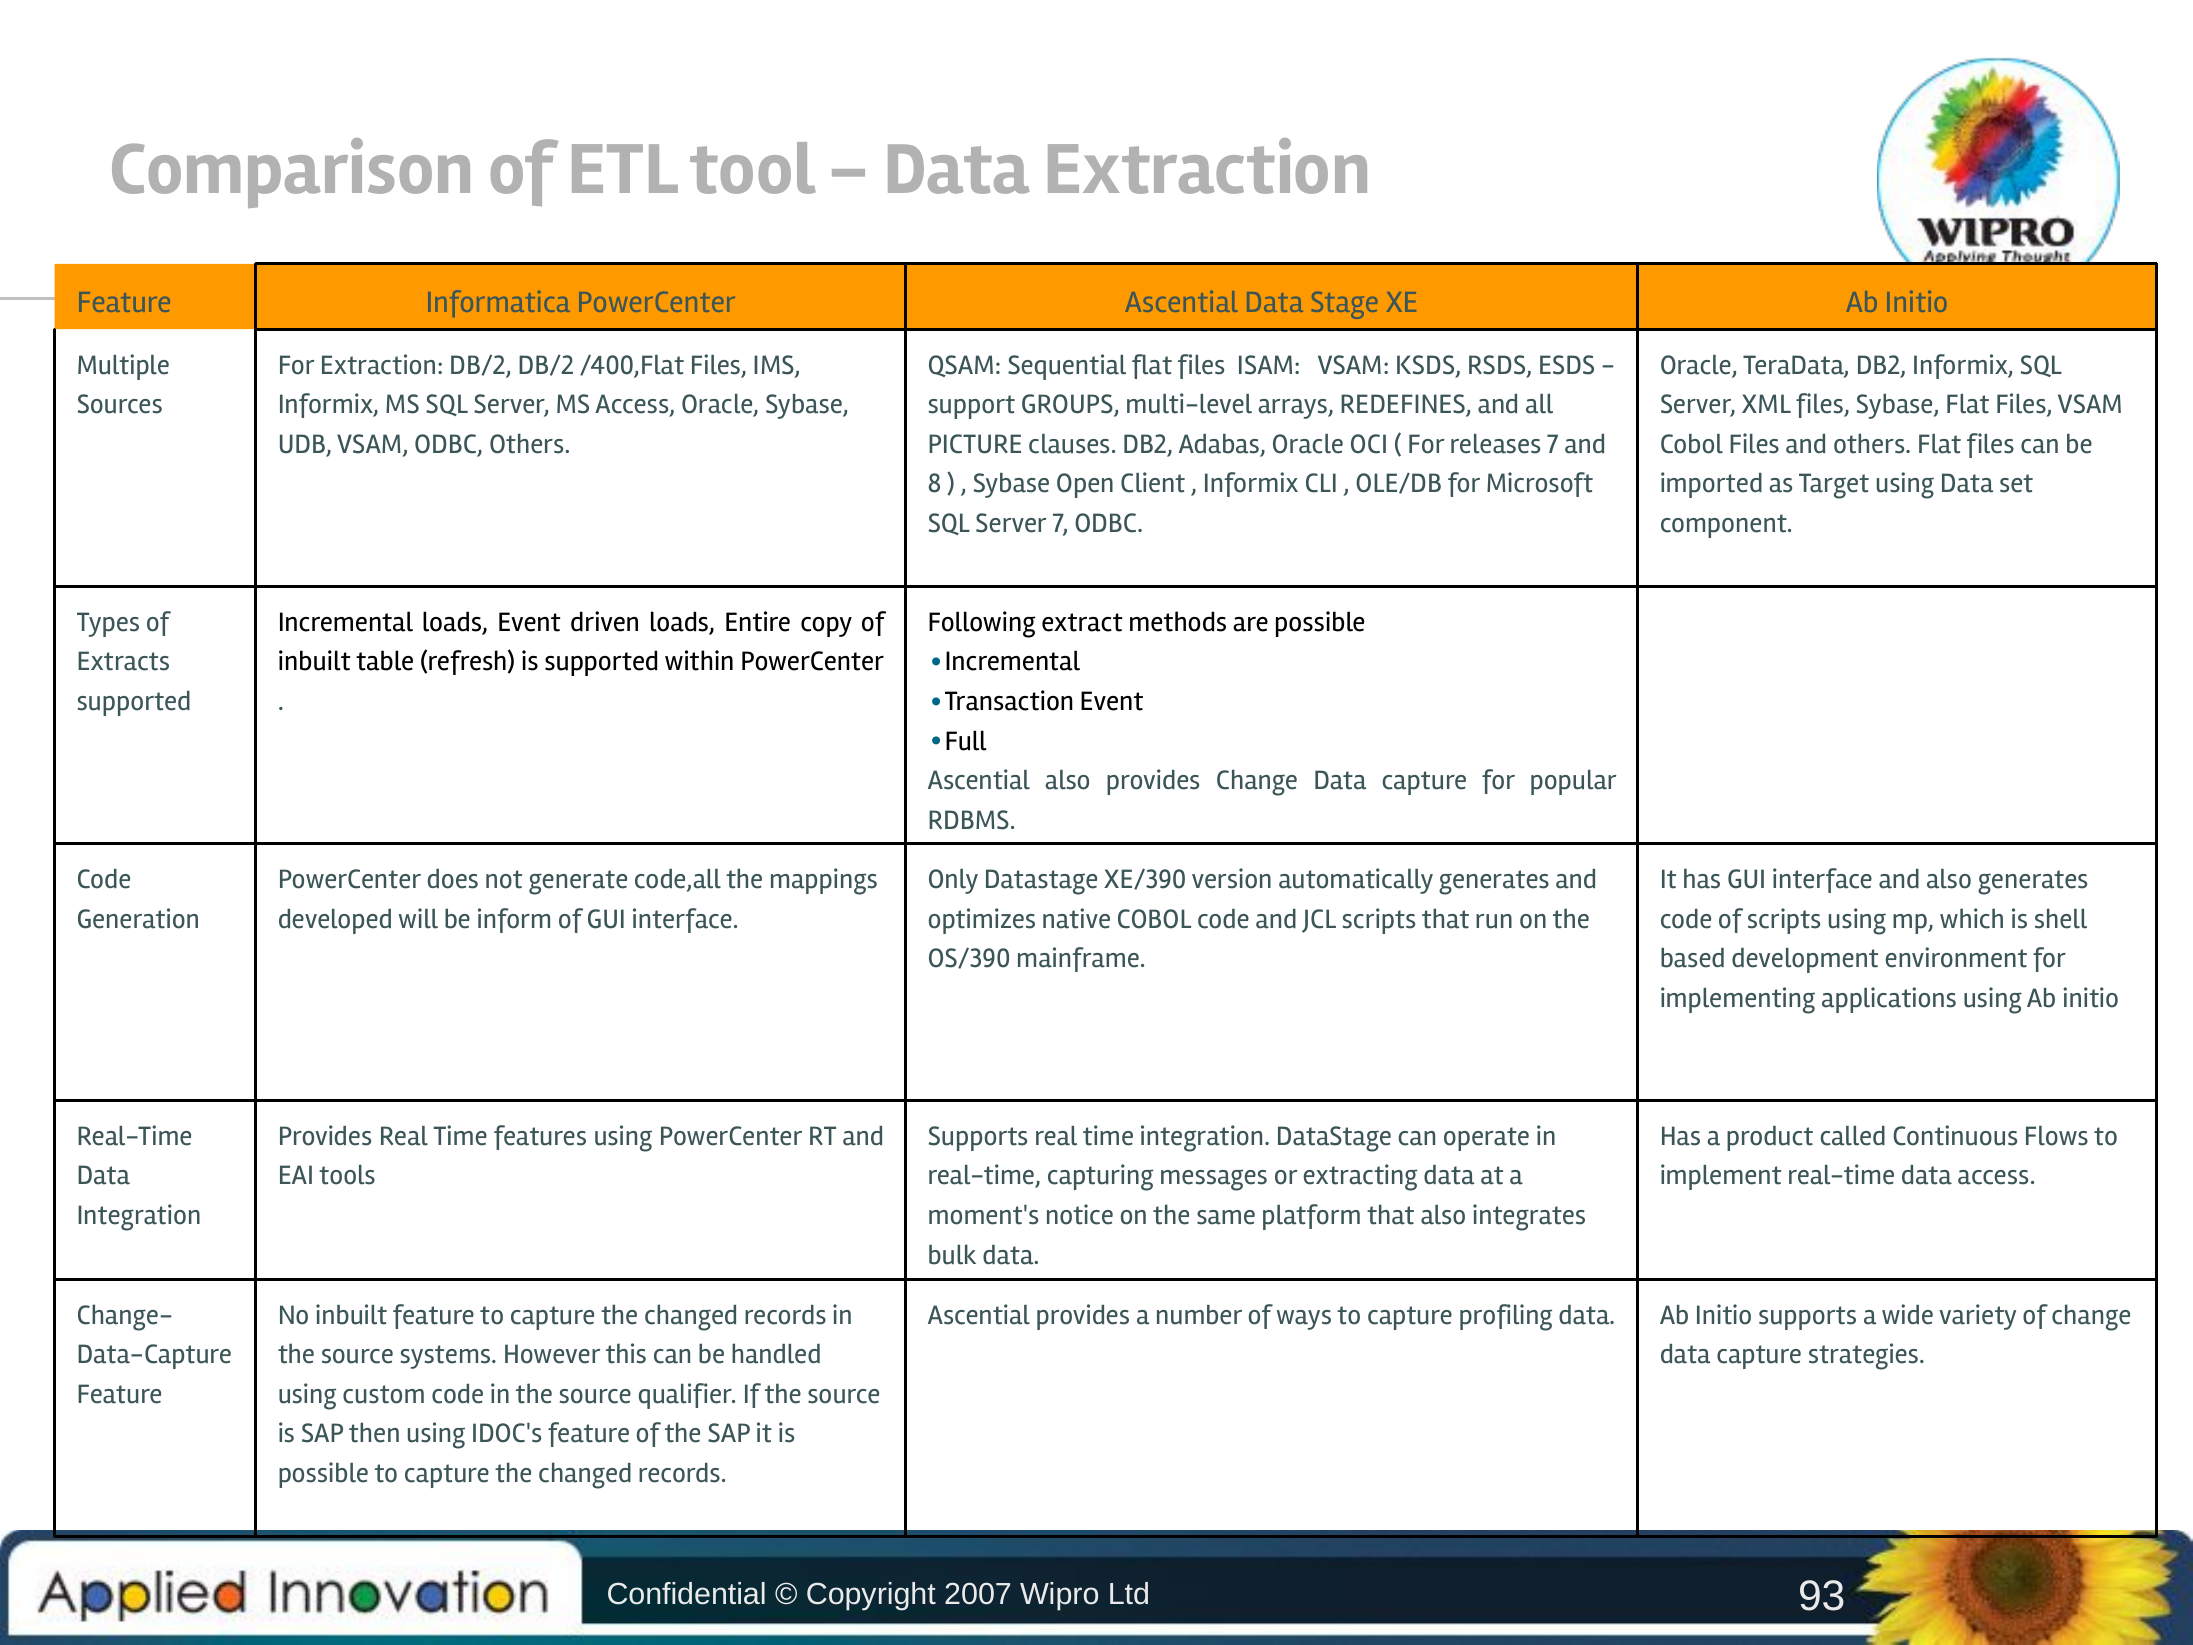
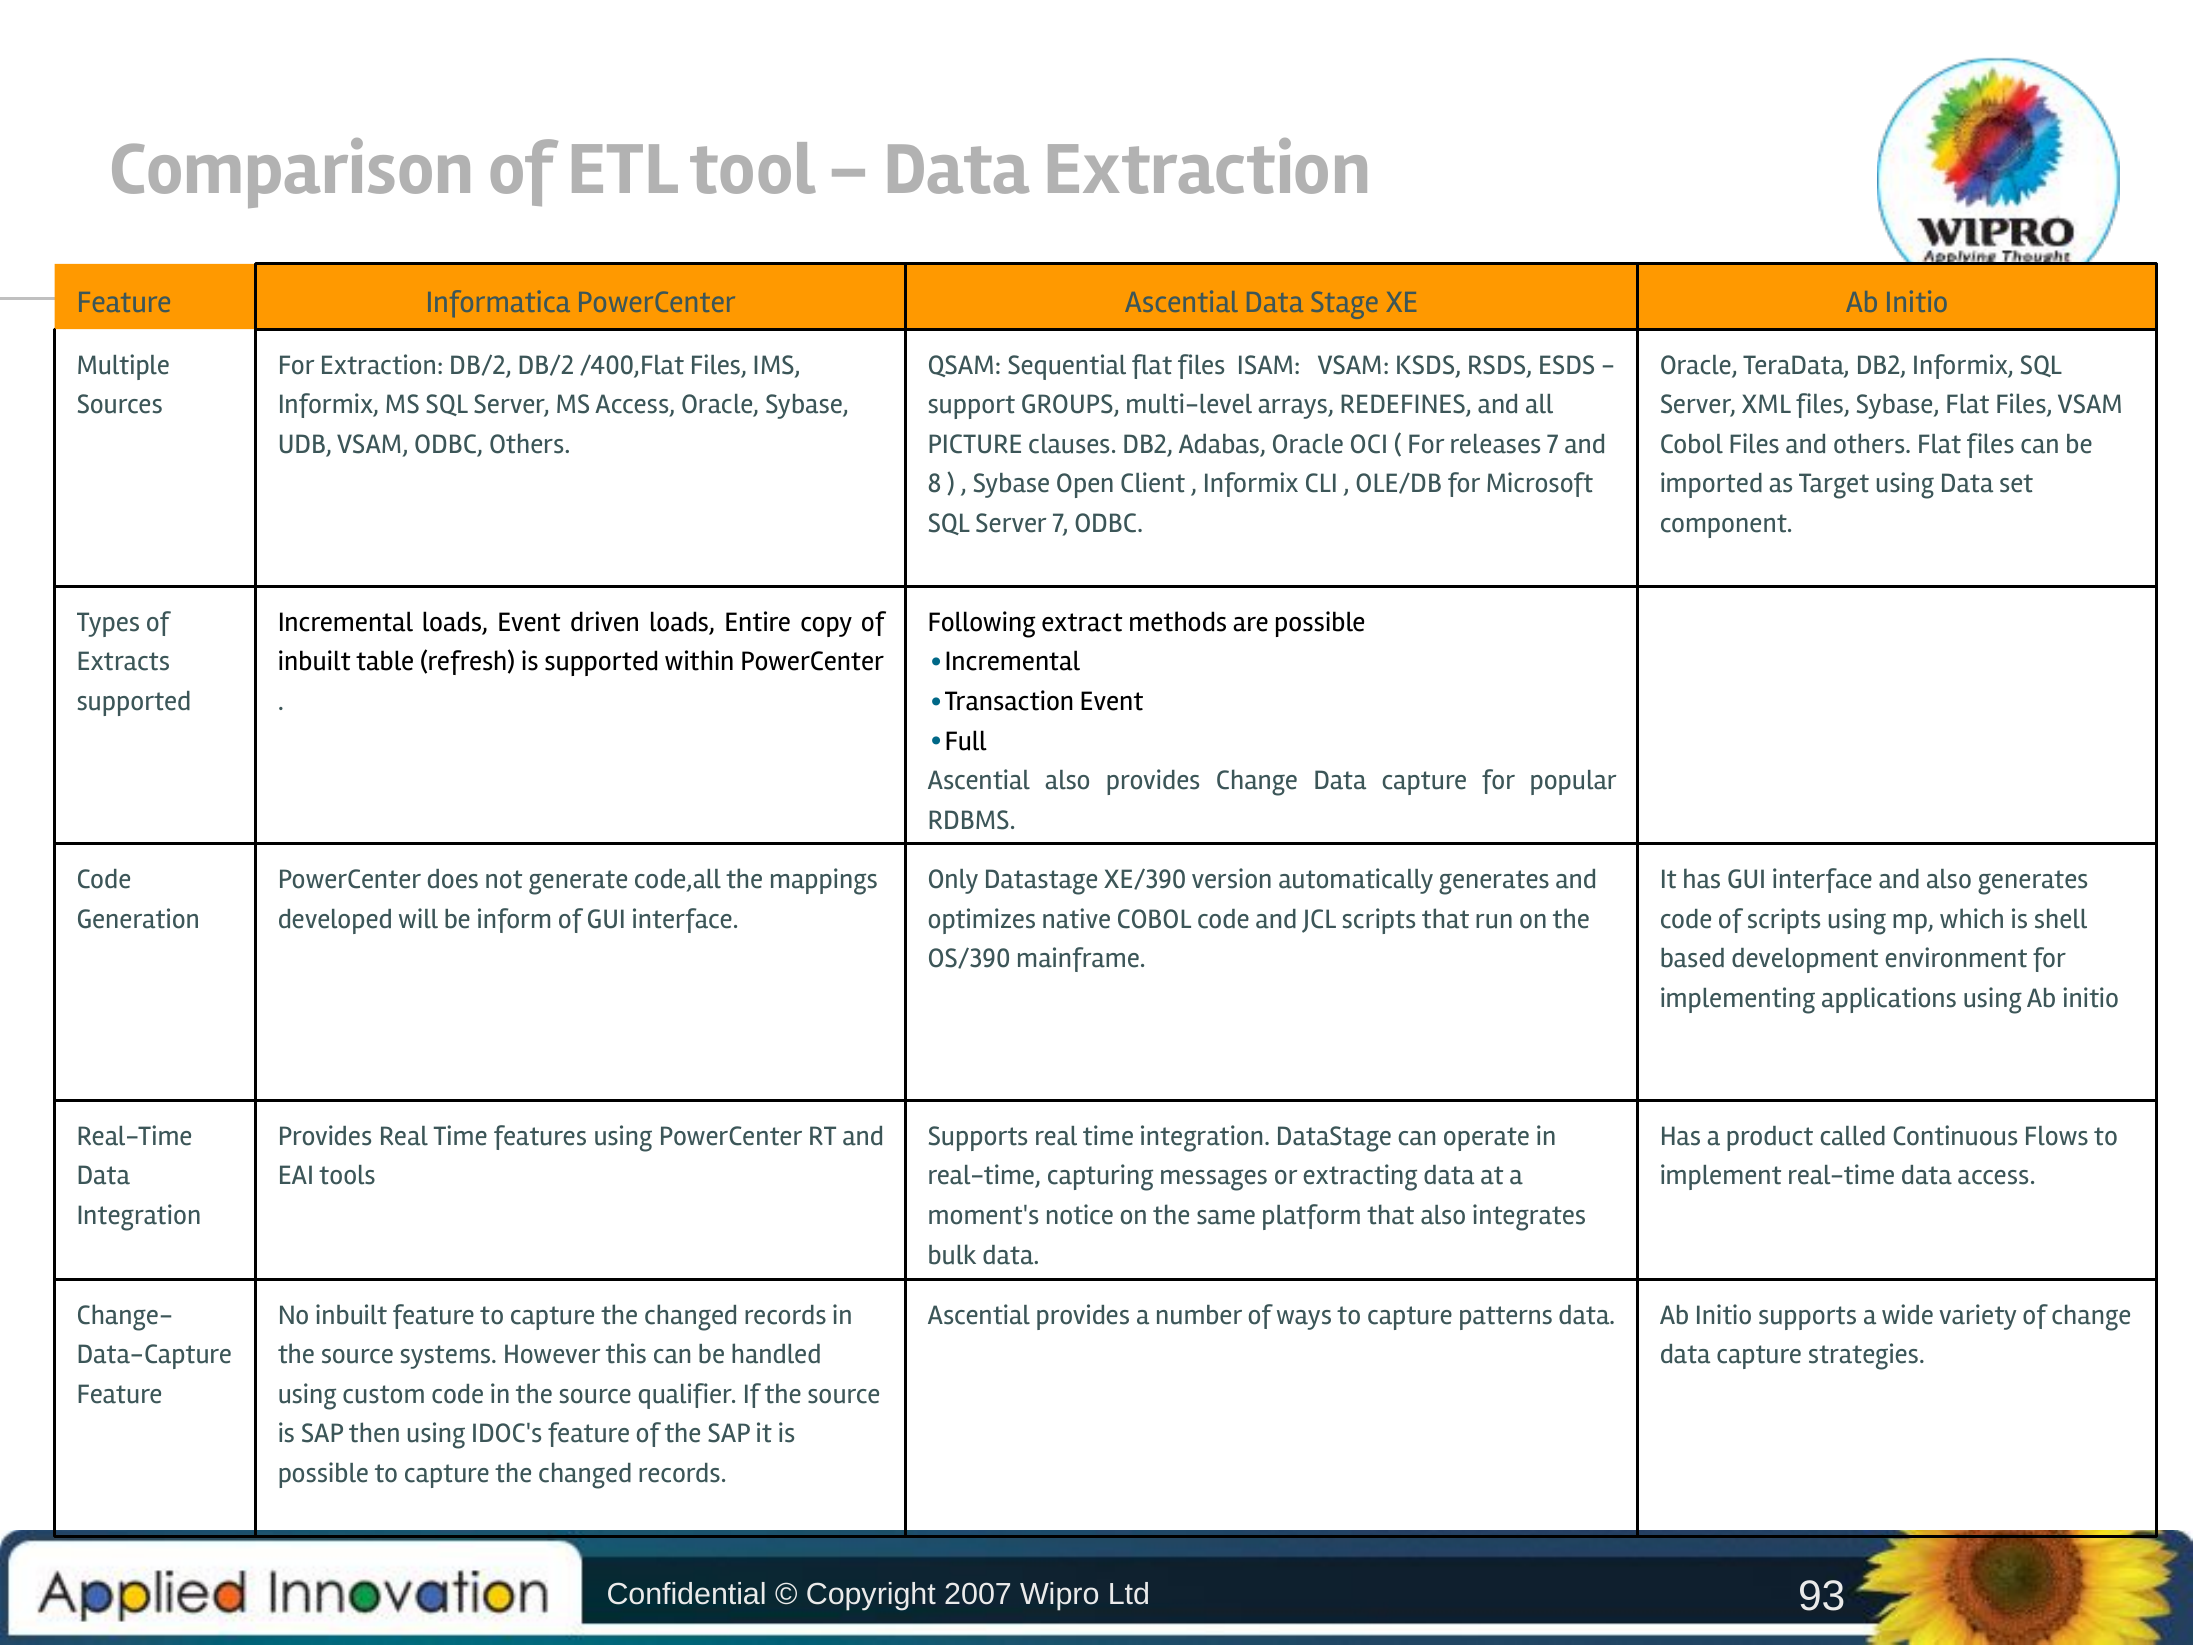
profiling: profiling -> patterns (1506, 1315)
